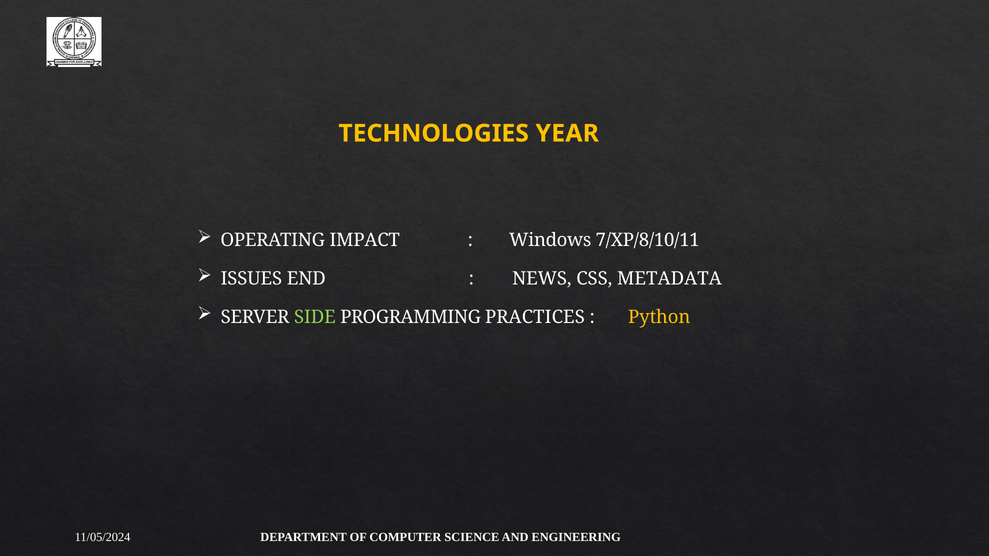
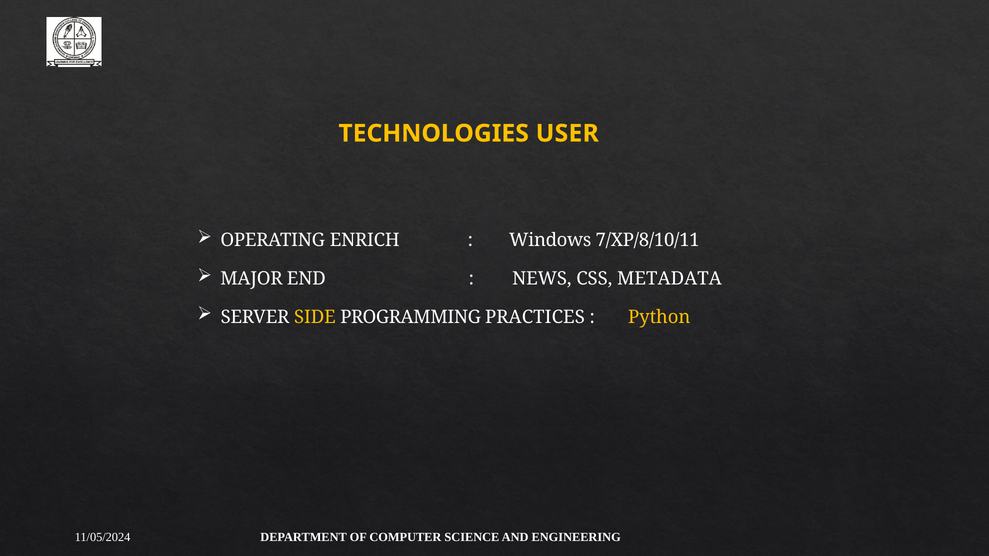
YEAR: YEAR -> USER (567, 133)
IMPACT: IMPACT -> ENRICH (365, 240)
ISSUES: ISSUES -> MAJOR (251, 279)
SIDE colour: light green -> yellow (315, 317)
